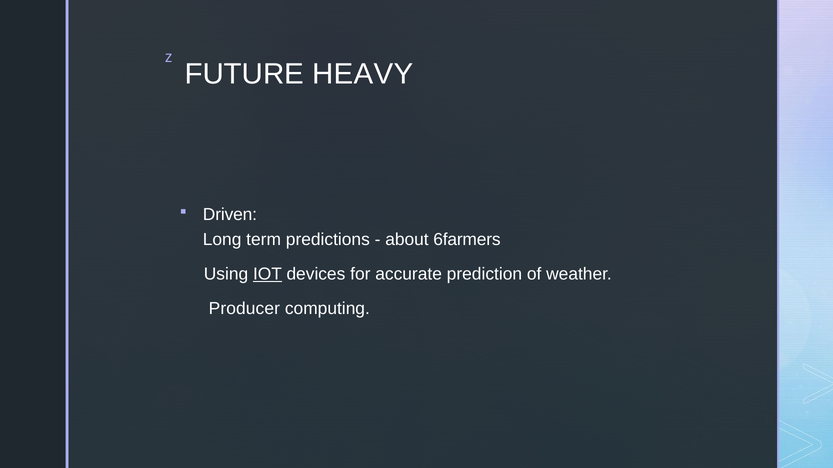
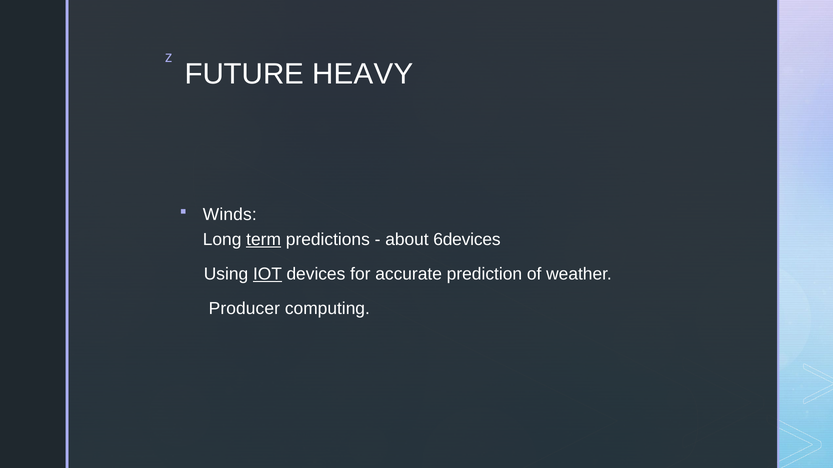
Driven: Driven -> Winds (230, 215)
term underline: none -> present (264, 240)
6farmers: 6farmers -> 6devices (467, 240)
